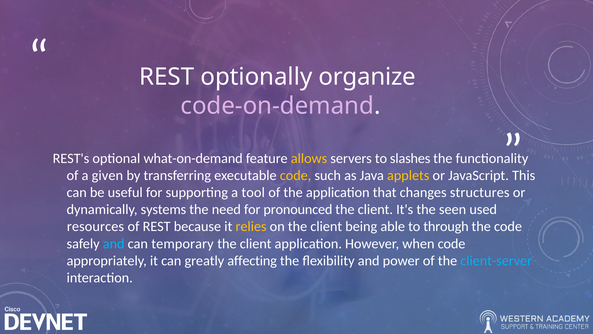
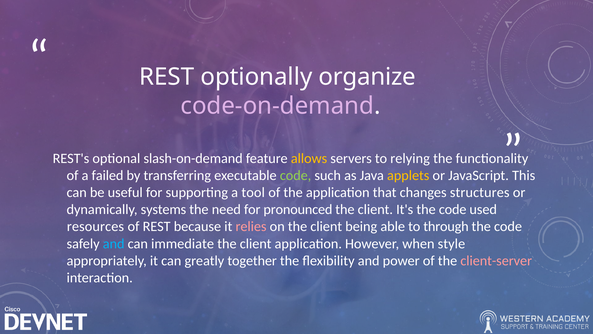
what-on-demand: what-on-demand -> slash-on-demand (193, 158)
slashes: slashes -> relying (410, 158)
given: given -> failed (107, 175)
code colour: yellow -> light green (296, 175)
It's the seen: seen -> code (453, 209)
relies colour: yellow -> pink (251, 226)
temporary: temporary -> immediate (183, 243)
when code: code -> style (451, 243)
affecting: affecting -> together (252, 260)
client-server colour: light blue -> pink (496, 260)
